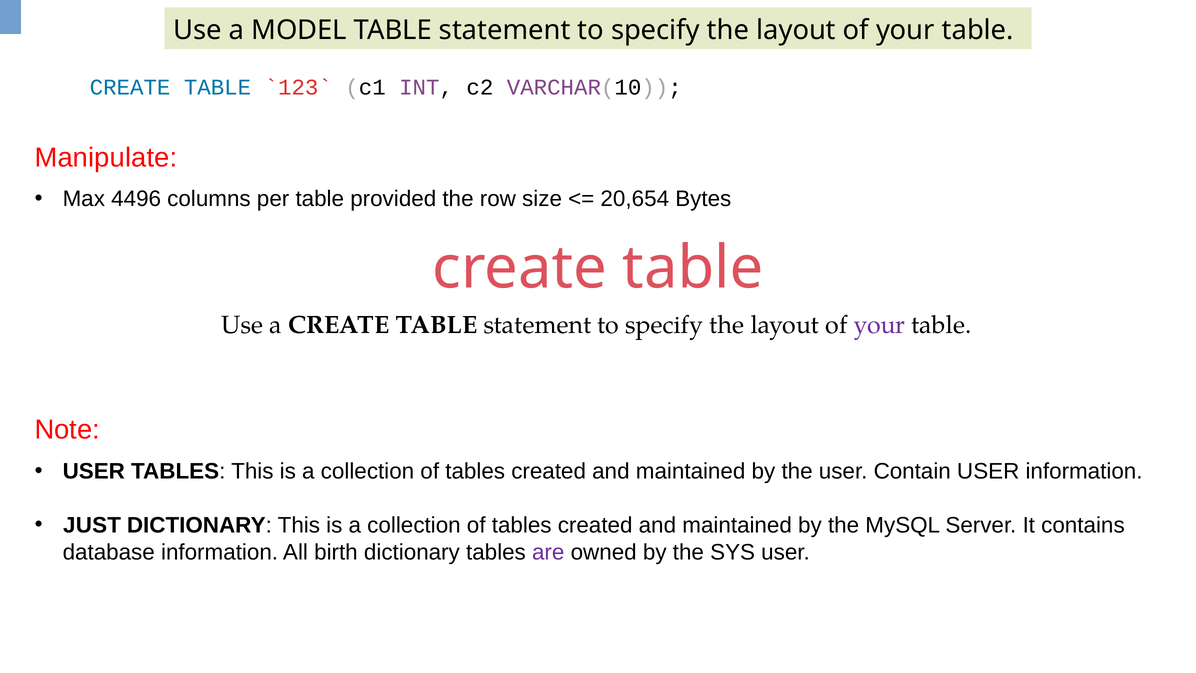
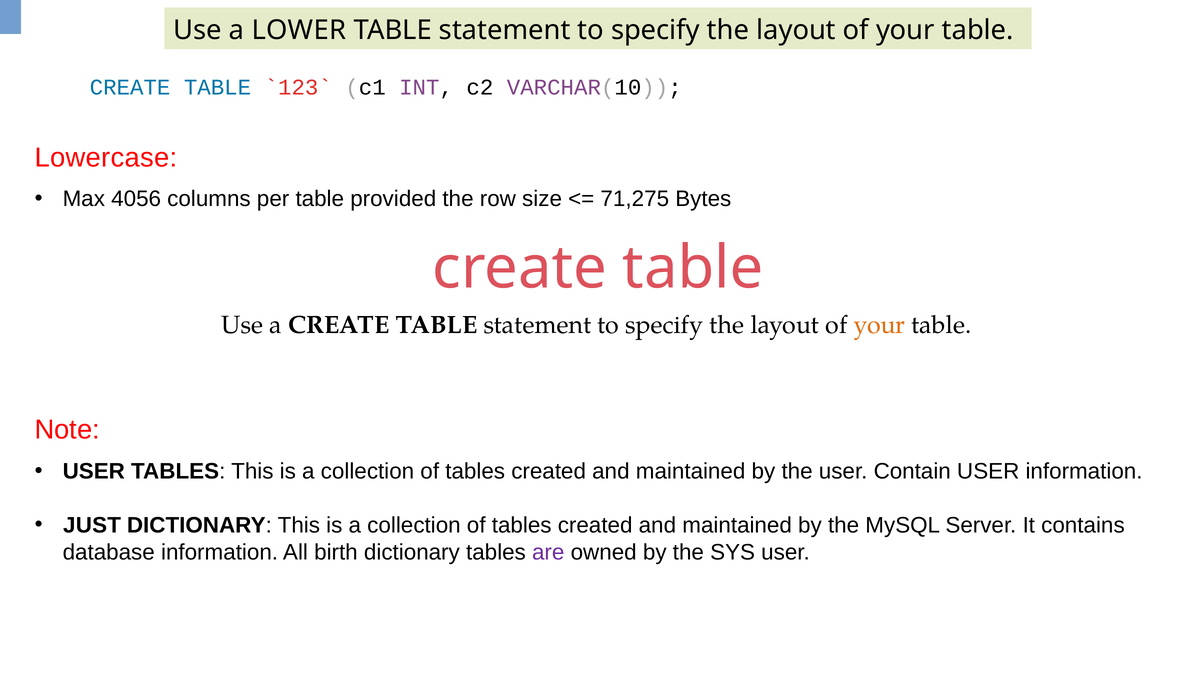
MODEL: MODEL -> LOWER (299, 30)
Manipulate: Manipulate -> Lowercase (106, 158)
4496: 4496 -> 4056 (136, 199)
20,654: 20,654 -> 71,275 (635, 199)
your colour: purple -> orange (879, 325)
